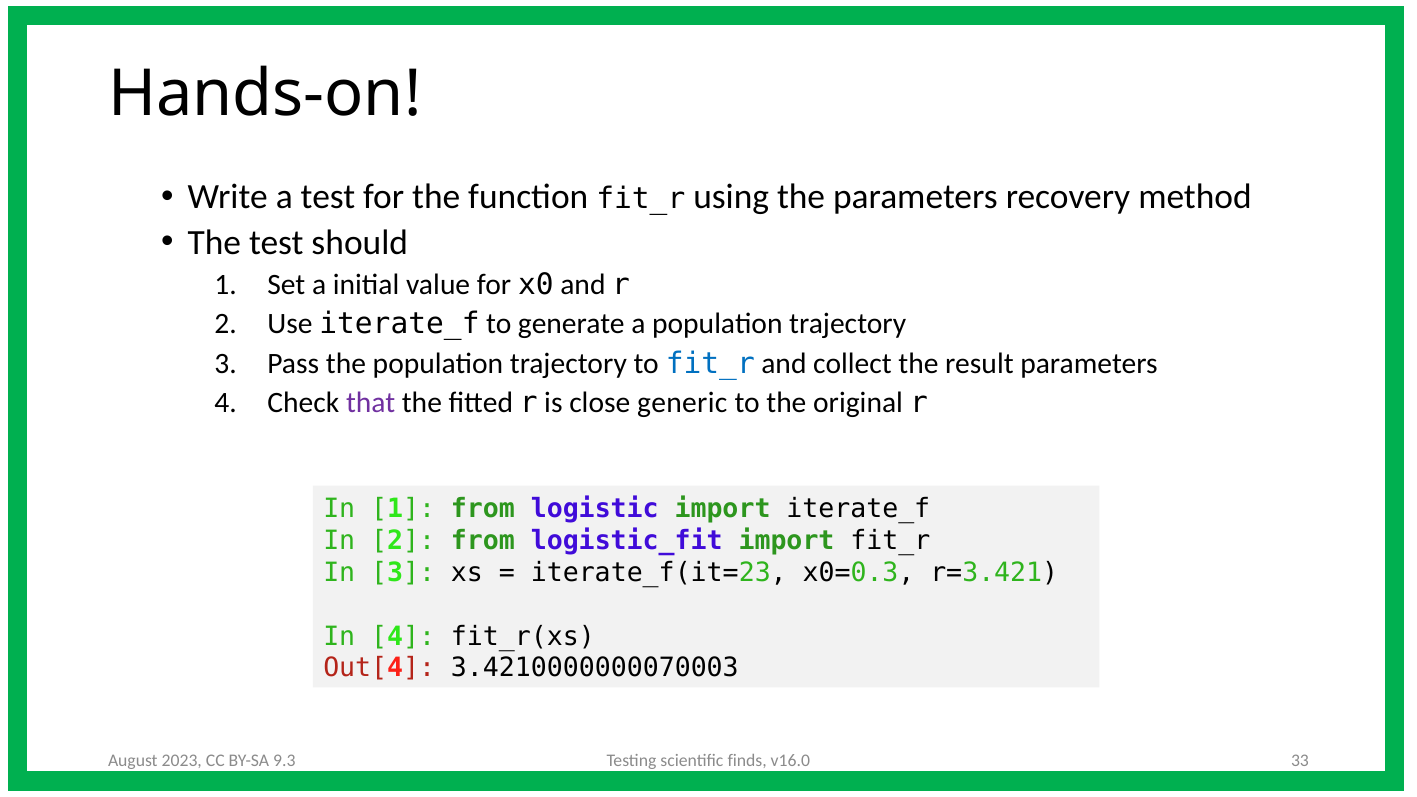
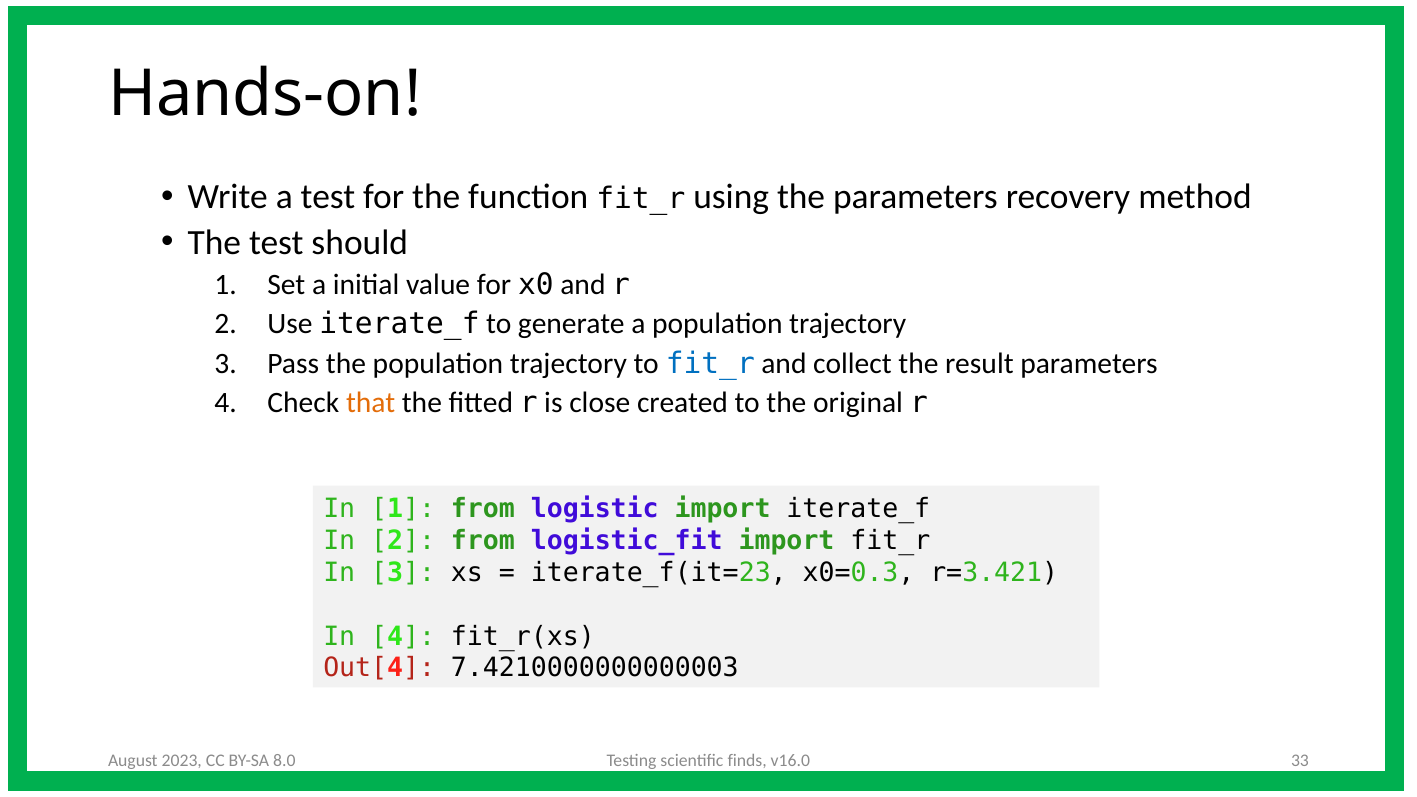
that colour: purple -> orange (371, 403)
generic: generic -> created (682, 403)
3.4210000000070003: 3.4210000000070003 -> 7.4210000000000003 (595, 668)
9.3: 9.3 -> 8.0 (284, 761)
